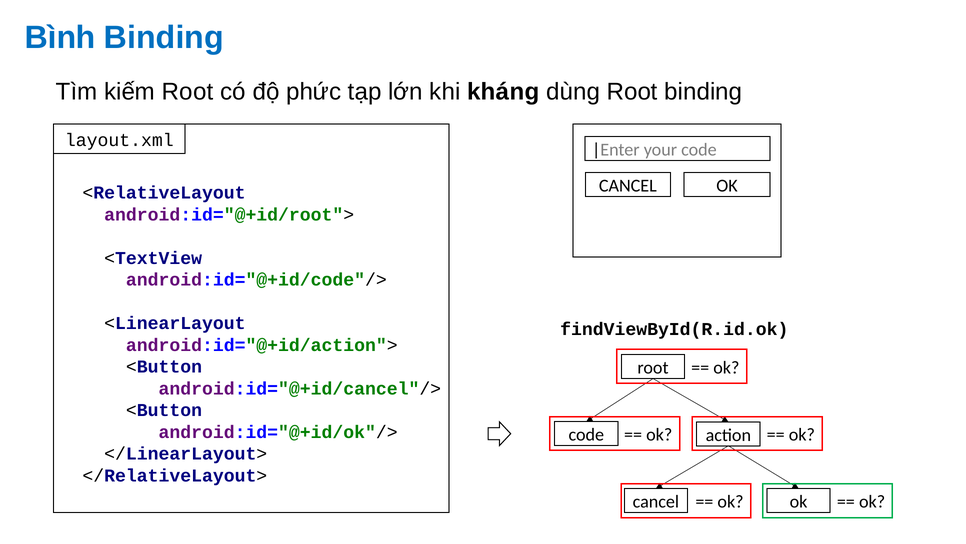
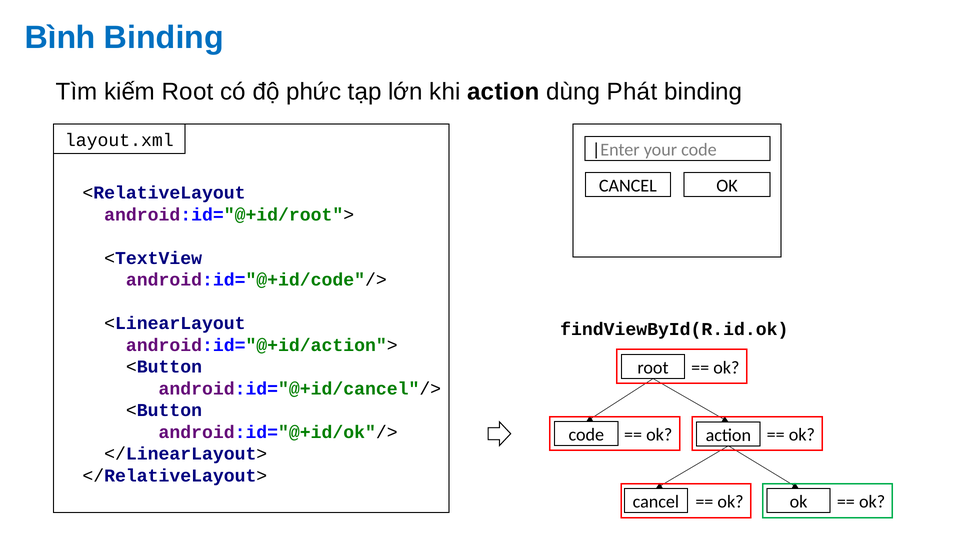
khi kháng: kháng -> action (503, 92)
dùng Root: Root -> Phát (632, 92)
